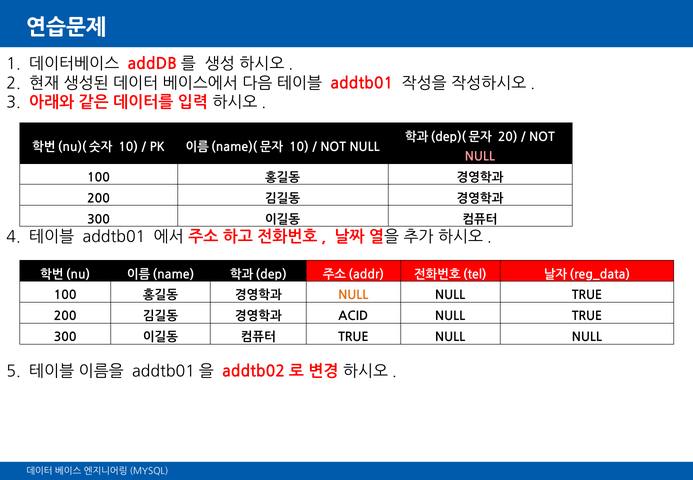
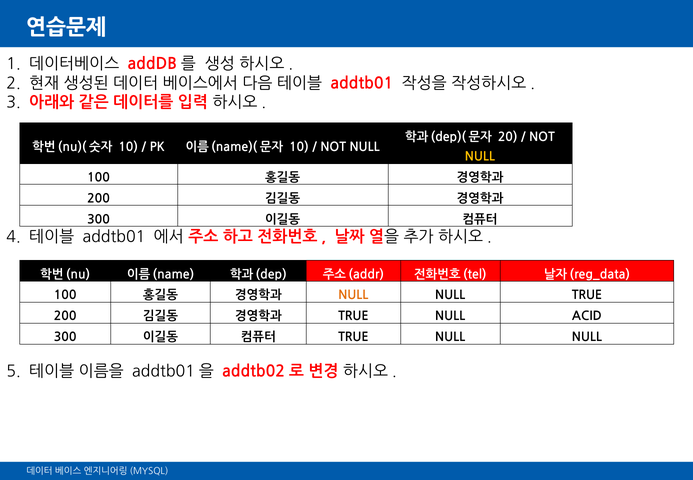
NULL colour: pink -> yellow (480, 157)
ACID: ACID -> TRUE (353, 316)
TRUE: TRUE -> ACID (587, 316)
